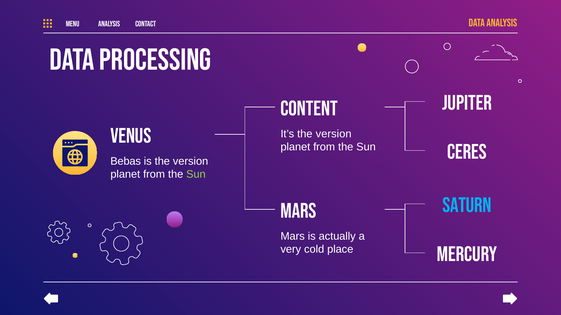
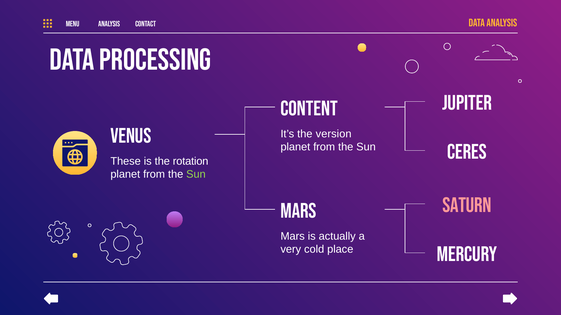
Bebas: Bebas -> These (126, 161)
is the version: version -> rotation (191, 161)
saturn colour: light blue -> pink (467, 206)
